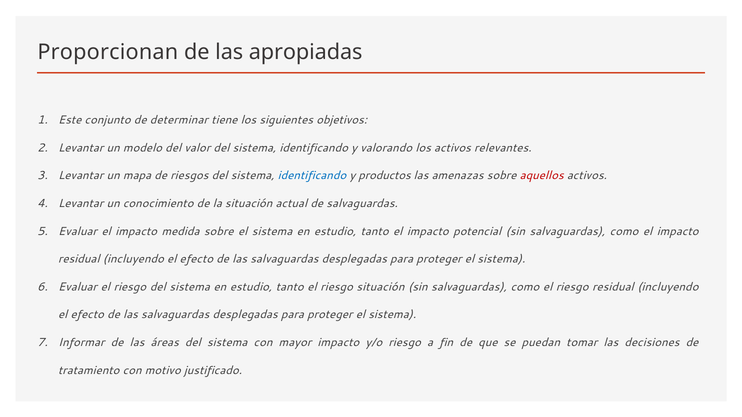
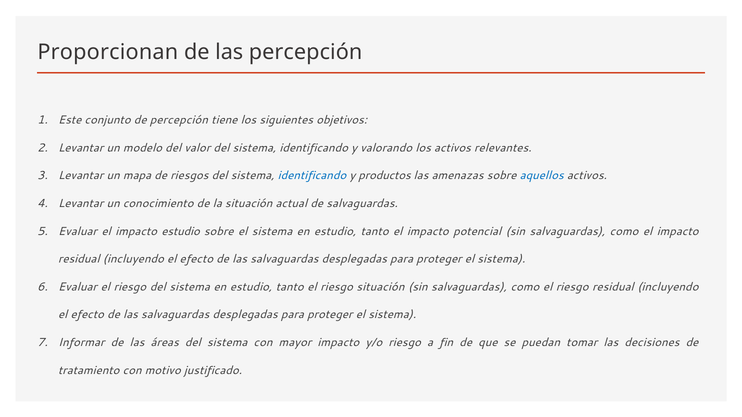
las apropiadas: apropiadas -> percepción (306, 52)
de determinar: determinar -> percepción (179, 120)
aquellos colour: red -> blue (542, 176)
impacto medida: medida -> estudio (181, 231)
